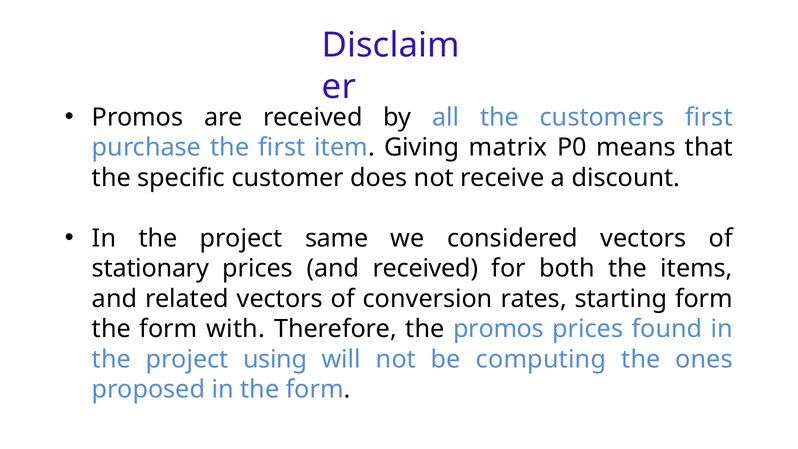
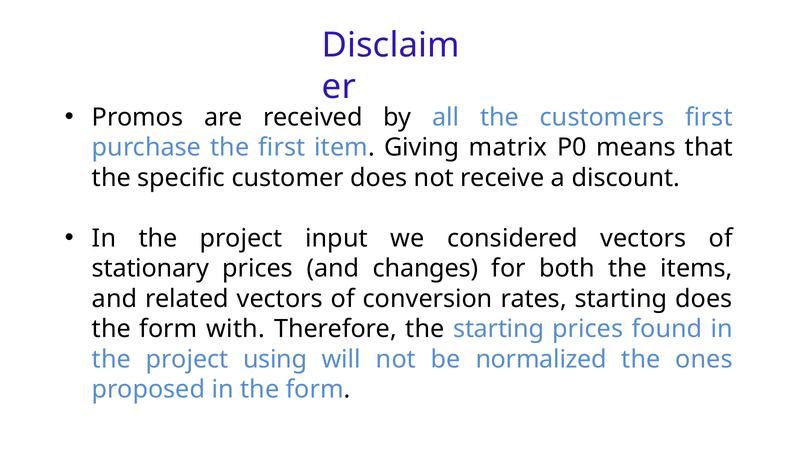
same: same -> input (336, 238)
and received: received -> changes (425, 269)
starting form: form -> does (704, 299)
the promos: promos -> starting (499, 329)
computing: computing -> normalized (541, 359)
